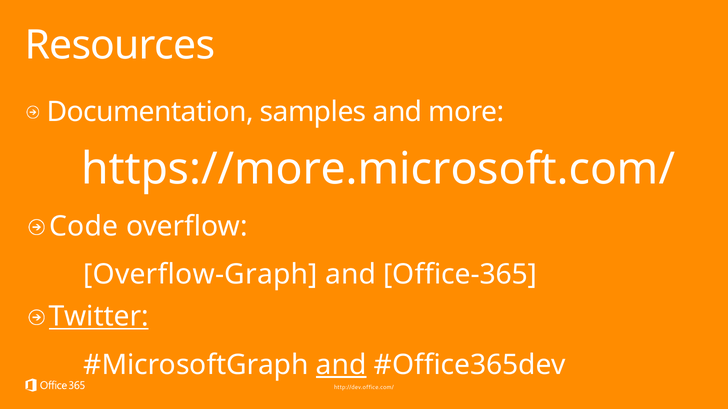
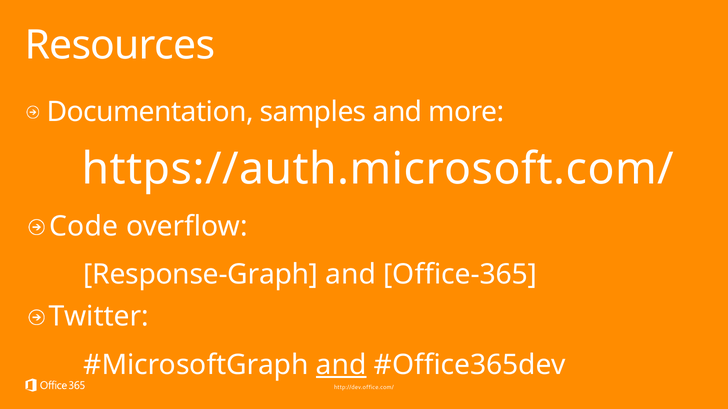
https://more.microsoft.com/: https://more.microsoft.com/ -> https://auth.microsoft.com/ (378, 169)
Overflow-Graph: Overflow-Graph -> Response-Graph (201, 275)
Twitter underline: present -> none (99, 317)
